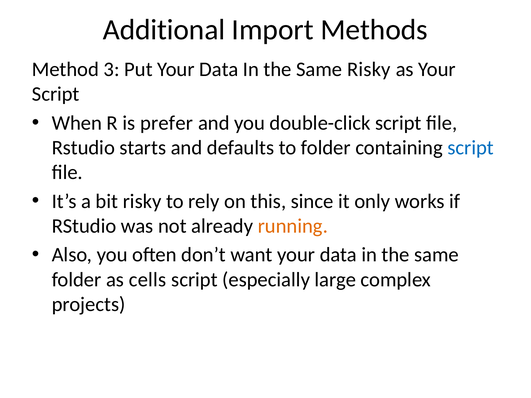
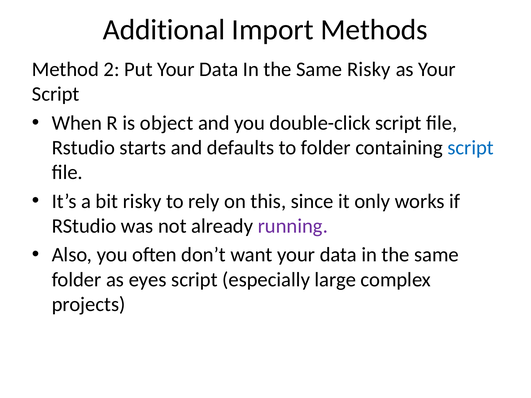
3: 3 -> 2 (112, 69)
prefer: prefer -> object (167, 123)
running colour: orange -> purple (293, 226)
cells: cells -> eyes (148, 280)
